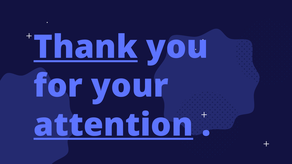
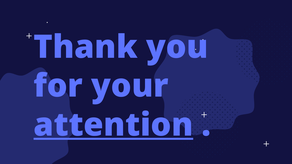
Thank underline: present -> none (86, 47)
